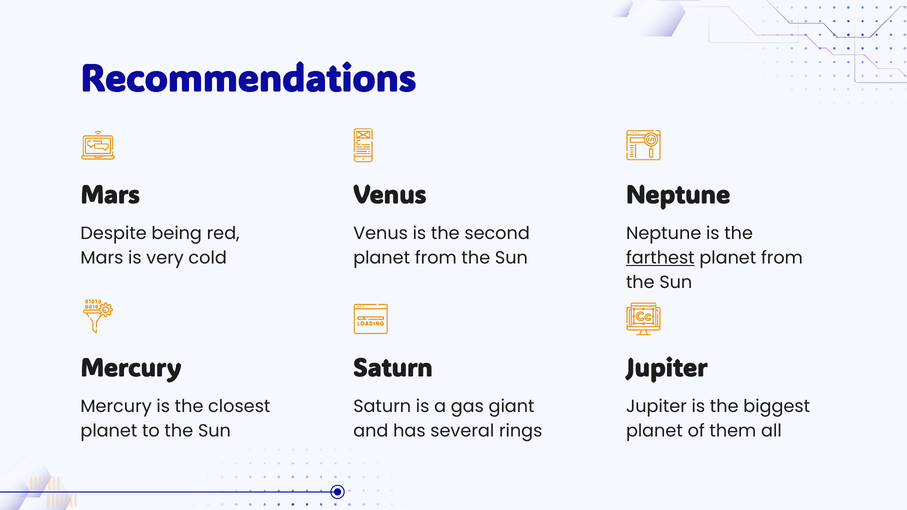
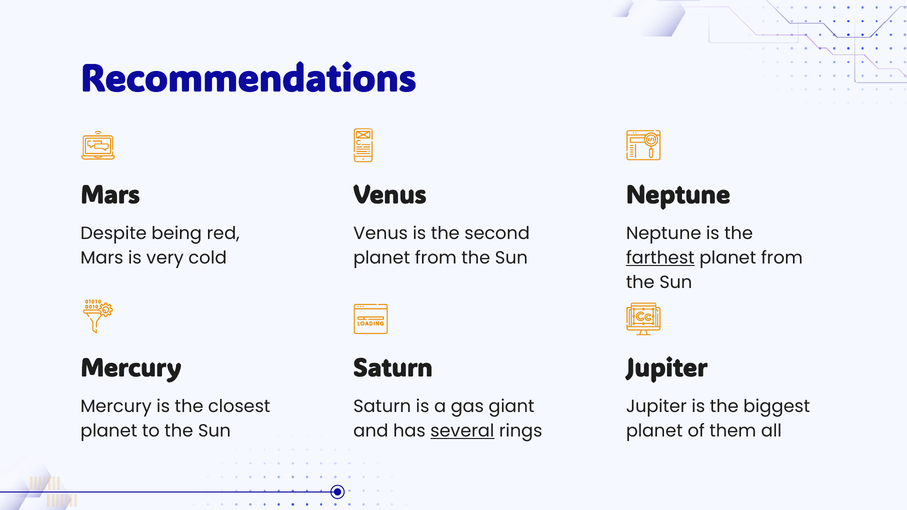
several underline: none -> present (462, 431)
